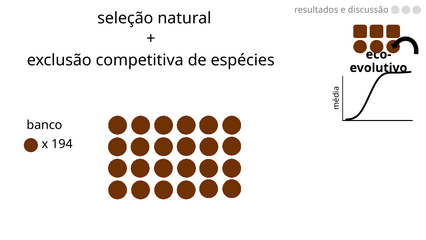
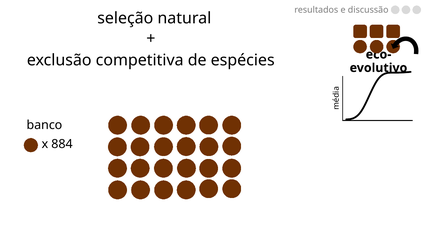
194: 194 -> 884 (62, 144)
